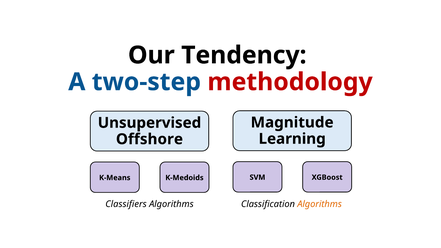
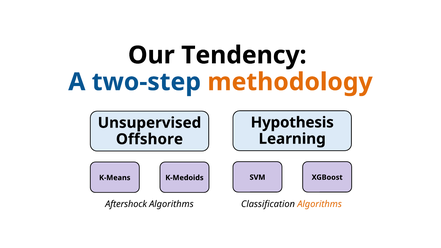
methodology colour: red -> orange (290, 82)
Magnitude: Magnitude -> Hypothesis (292, 122)
Classifiers: Classifiers -> Aftershock (126, 204)
